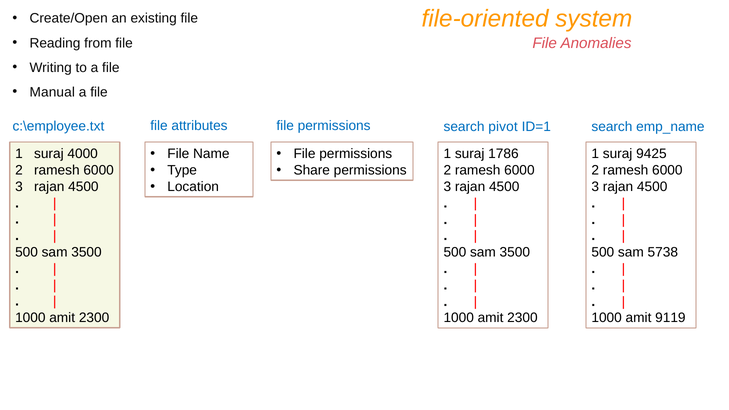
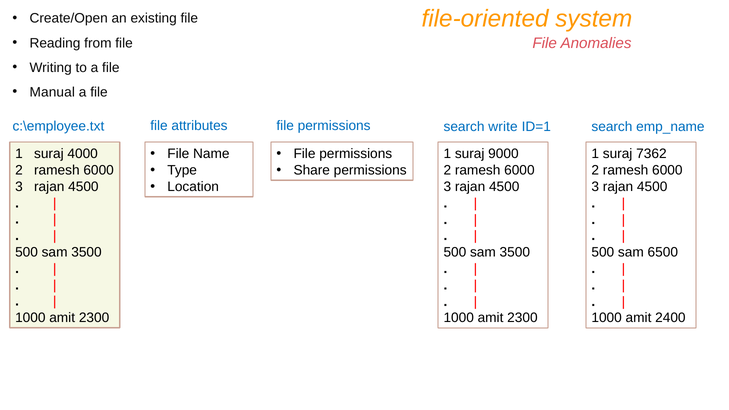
pivot: pivot -> write (503, 127)
1786: 1786 -> 9000 (503, 154)
9425: 9425 -> 7362 (651, 154)
5738: 5738 -> 6500 (663, 252)
9119: 9119 -> 2400 (670, 318)
